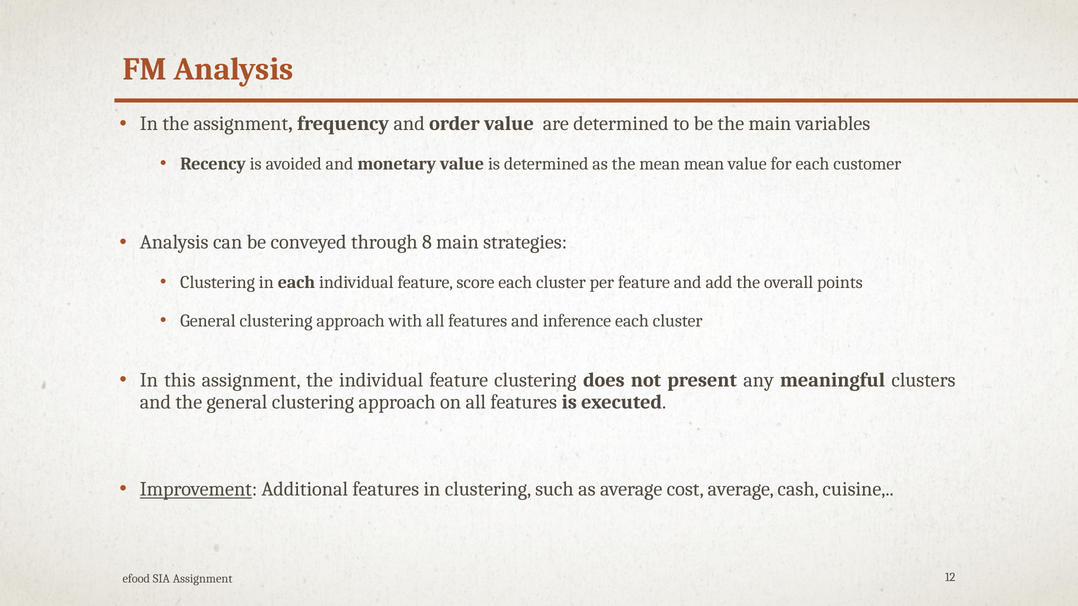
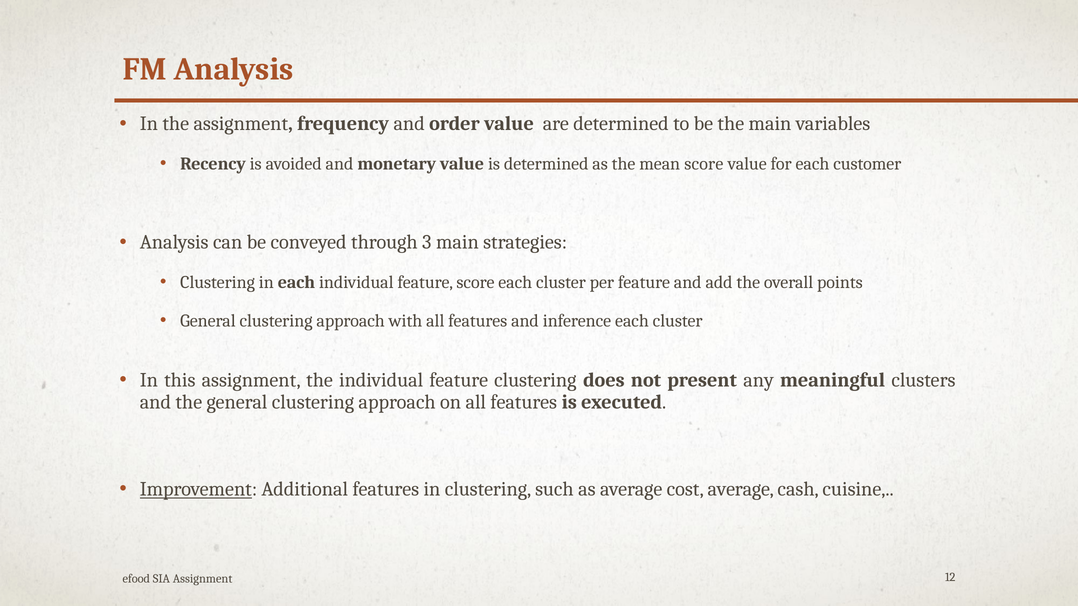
mean mean: mean -> score (704, 164)
8: 8 -> 3 (427, 242)
